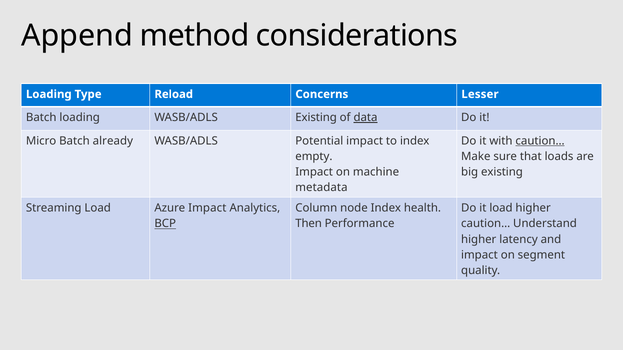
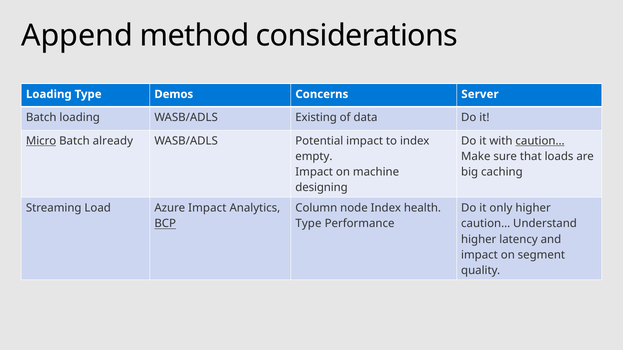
Reload: Reload -> Demos (174, 94)
Lesser: Lesser -> Server (480, 94)
data underline: present -> none (366, 118)
Micro underline: none -> present (41, 141)
big existing: existing -> caching (502, 172)
metadata: metadata -> designing (322, 188)
it load: load -> only (501, 208)
Then: Then -> Type (308, 224)
